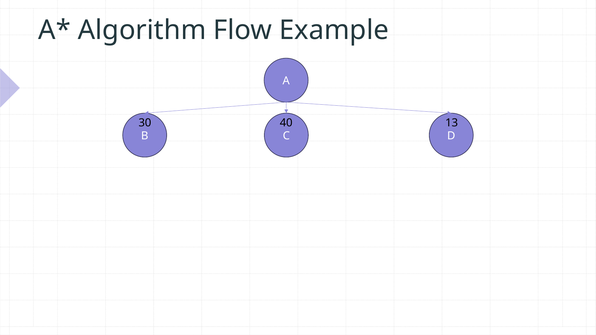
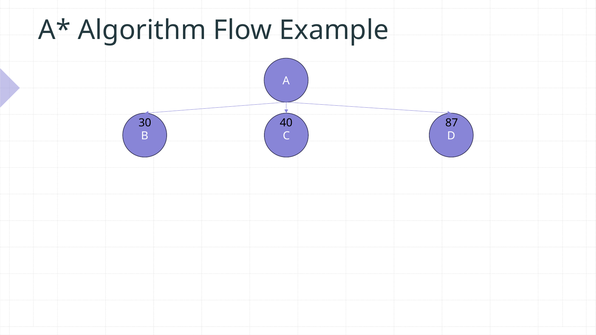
13: 13 -> 87 (452, 123)
